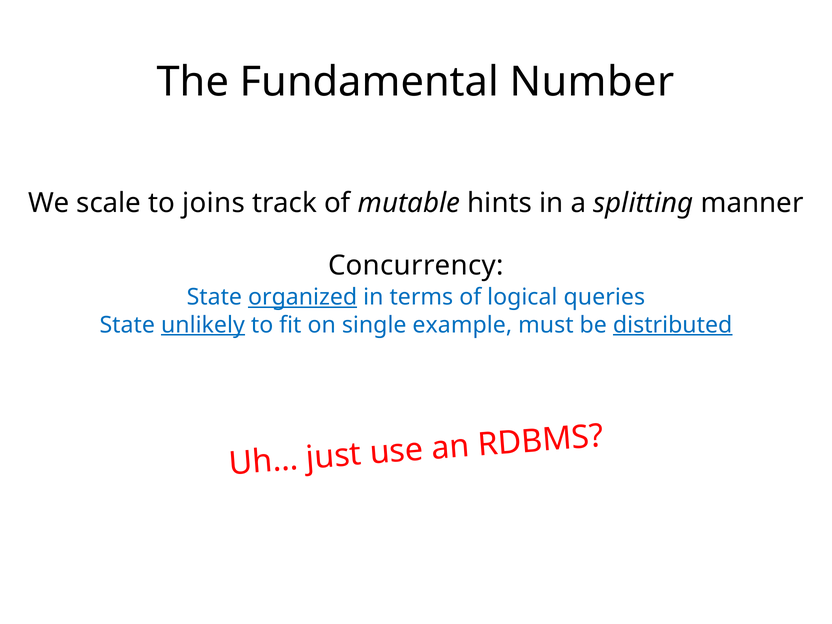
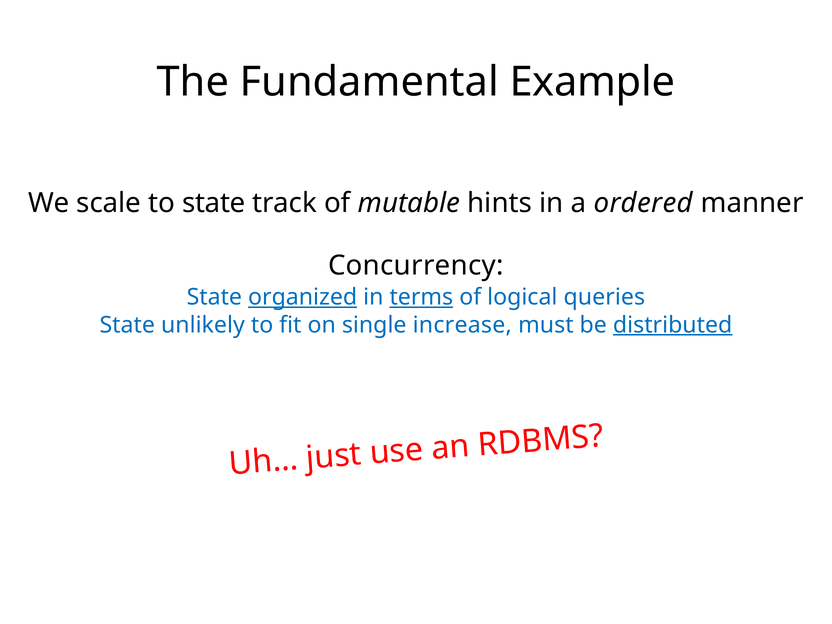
Number: Number -> Example (592, 82)
to joins: joins -> state (214, 203)
splitting: splitting -> ordered (643, 203)
terms underline: none -> present (421, 297)
unlikely underline: present -> none (203, 325)
example: example -> increase (462, 325)
